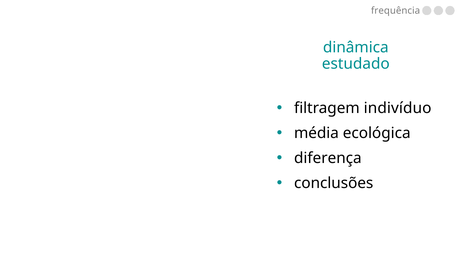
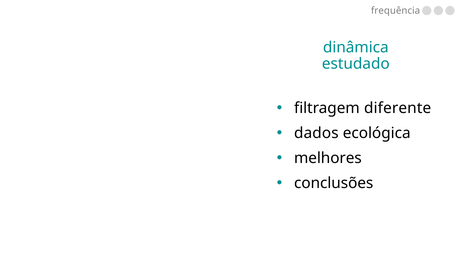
indivíduo: indivíduo -> diferente (398, 108)
média: média -> dados (316, 133)
diferença: diferença -> melhores (328, 158)
